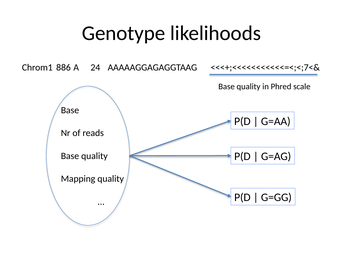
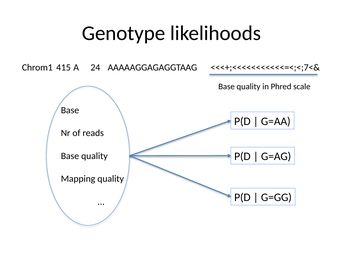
886: 886 -> 415 (63, 68)
